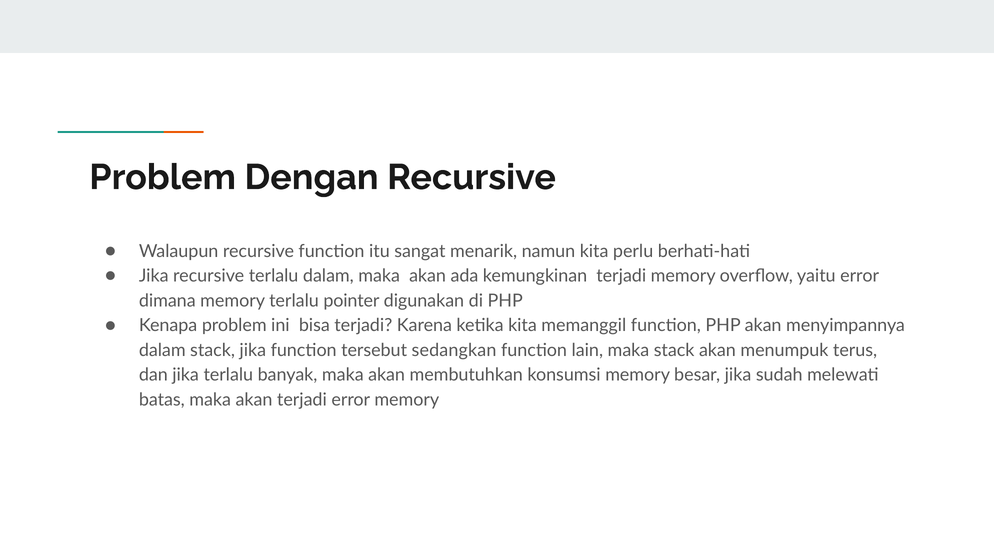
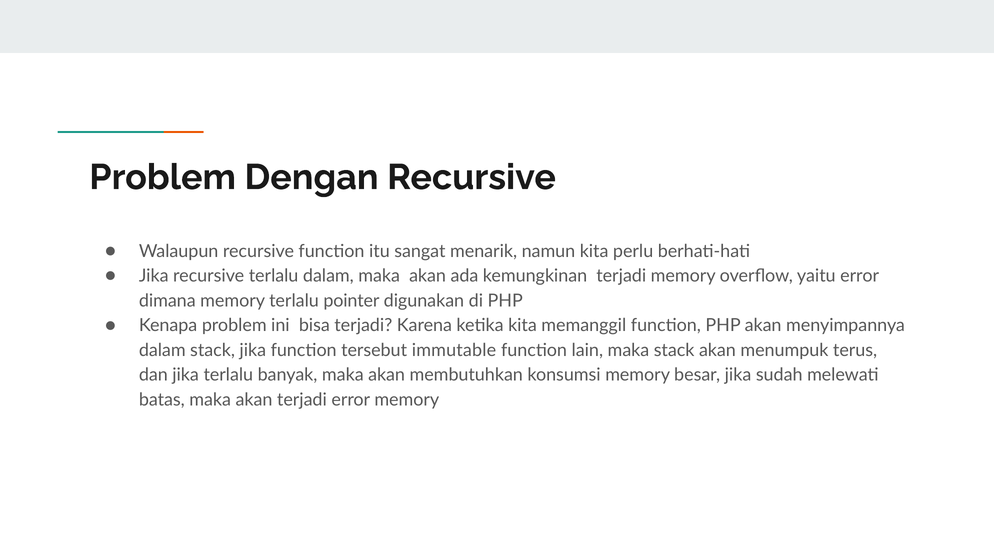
sedangkan: sedangkan -> immutable (454, 350)
